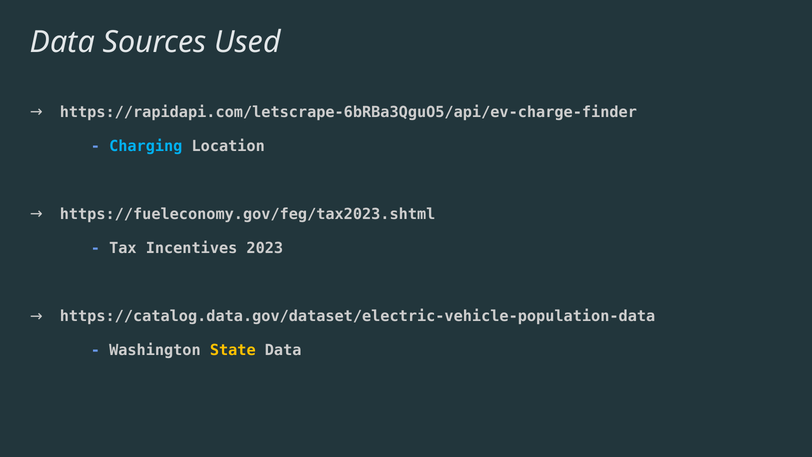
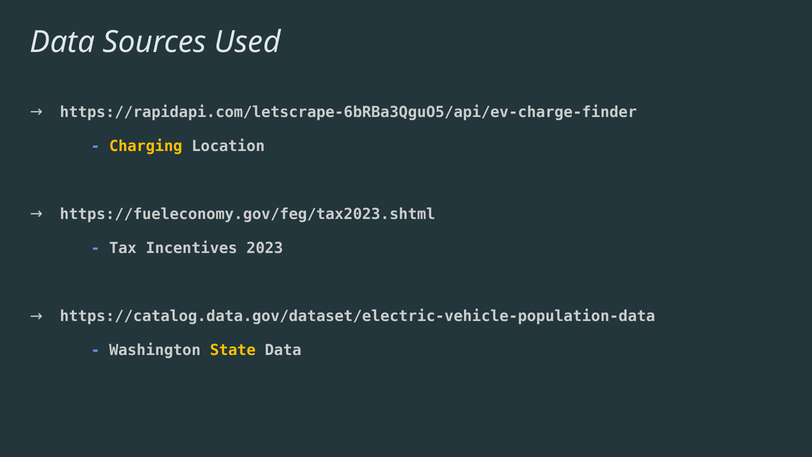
Charging colour: light blue -> yellow (146, 146)
